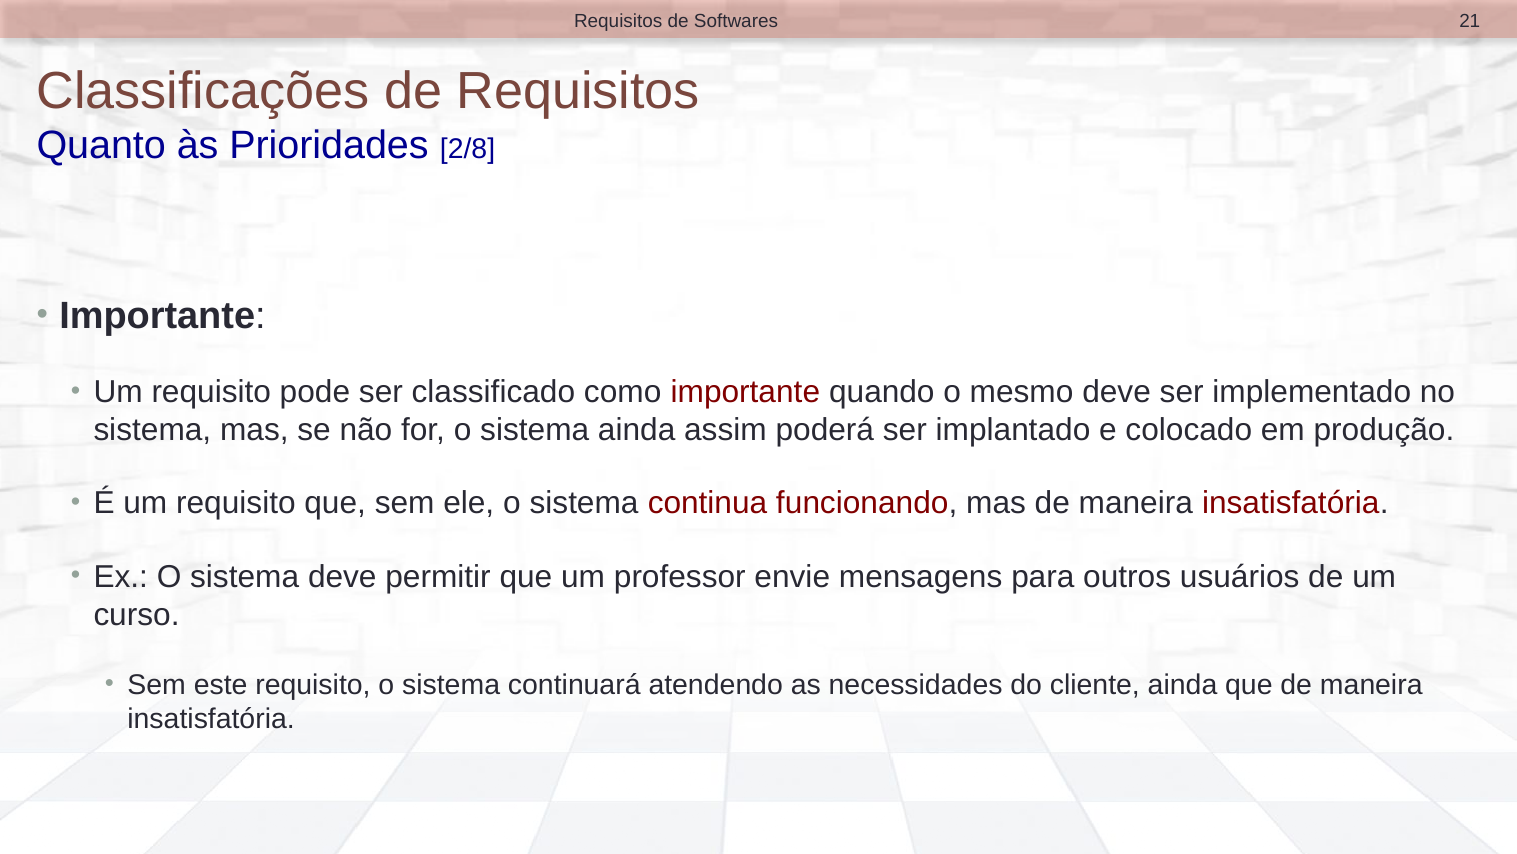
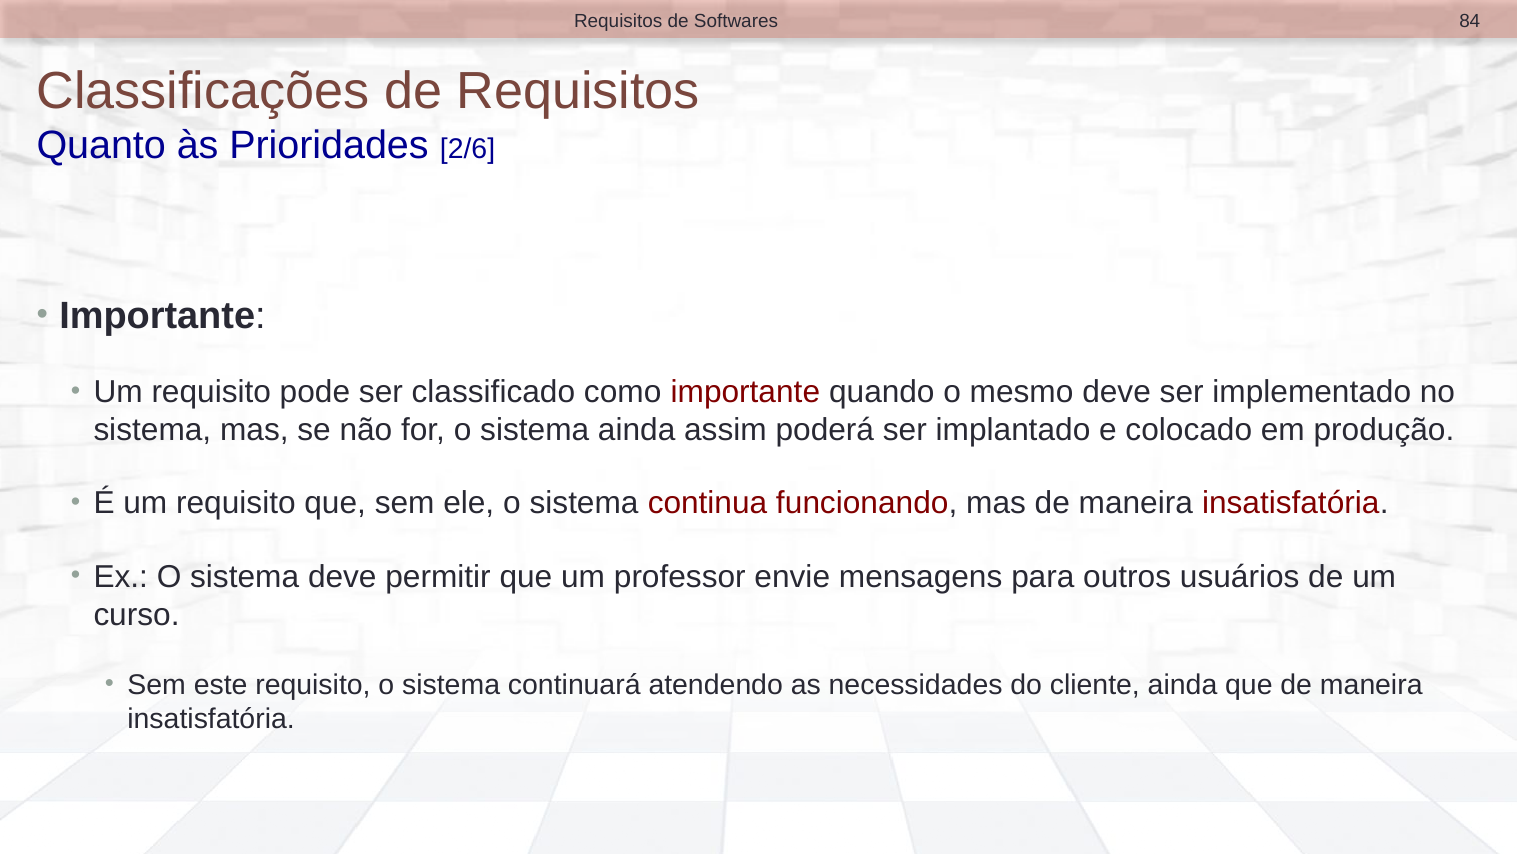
21: 21 -> 84 (1470, 21)
2/8: 2/8 -> 2/6 (468, 149)
